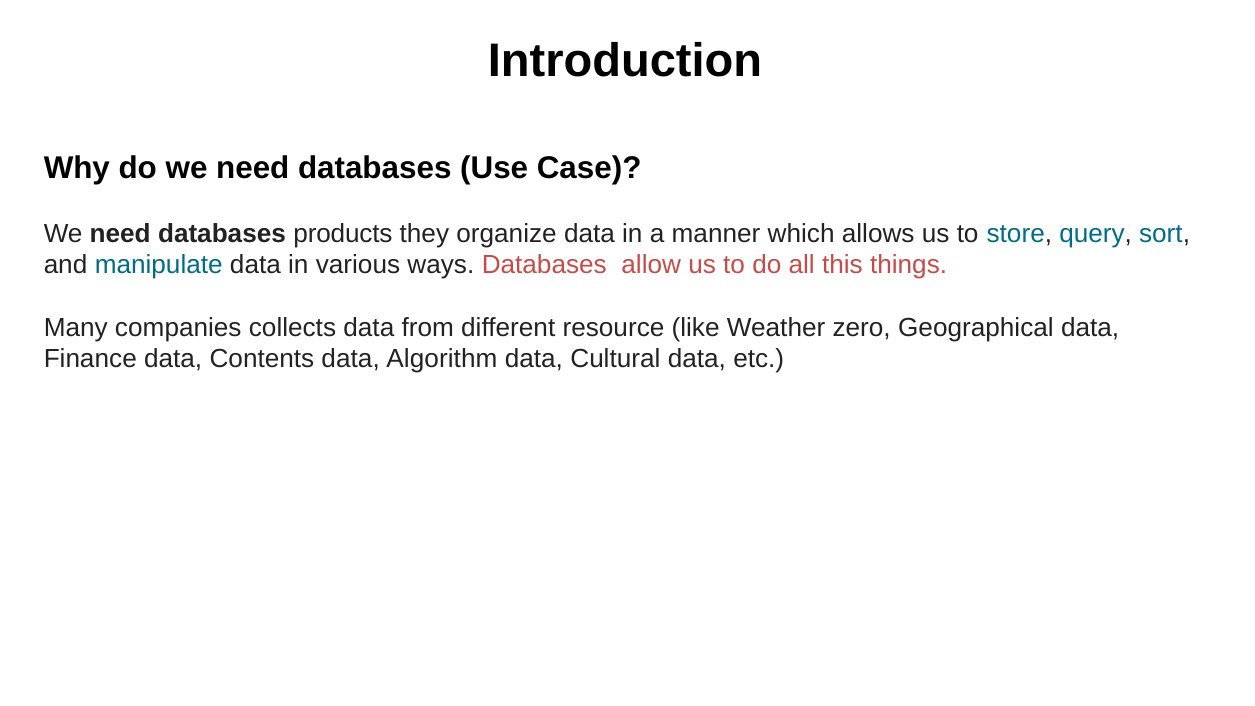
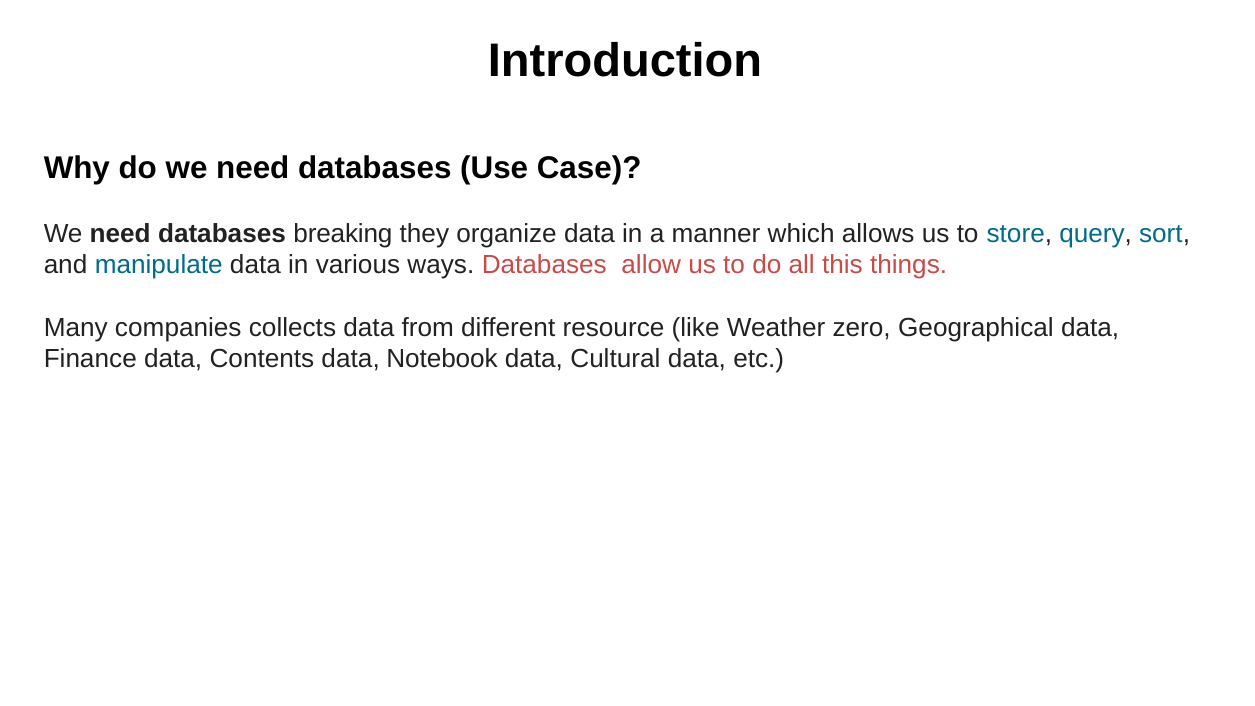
products: products -> breaking (343, 233)
Algorithm: Algorithm -> Notebook (442, 359)
